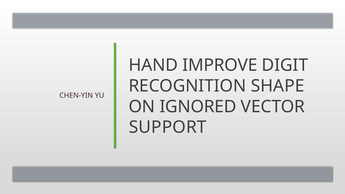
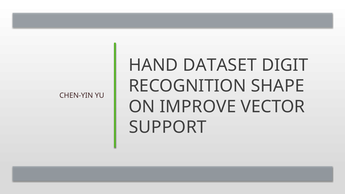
IMPROVE: IMPROVE -> DATASET (220, 65)
IGNORED: IGNORED -> IMPROVE (198, 107)
